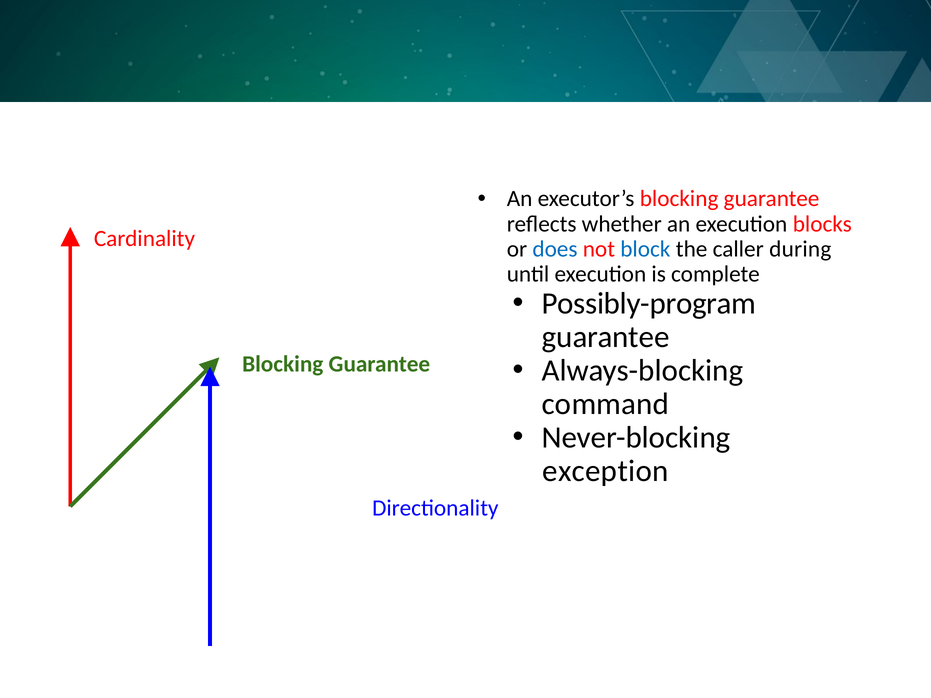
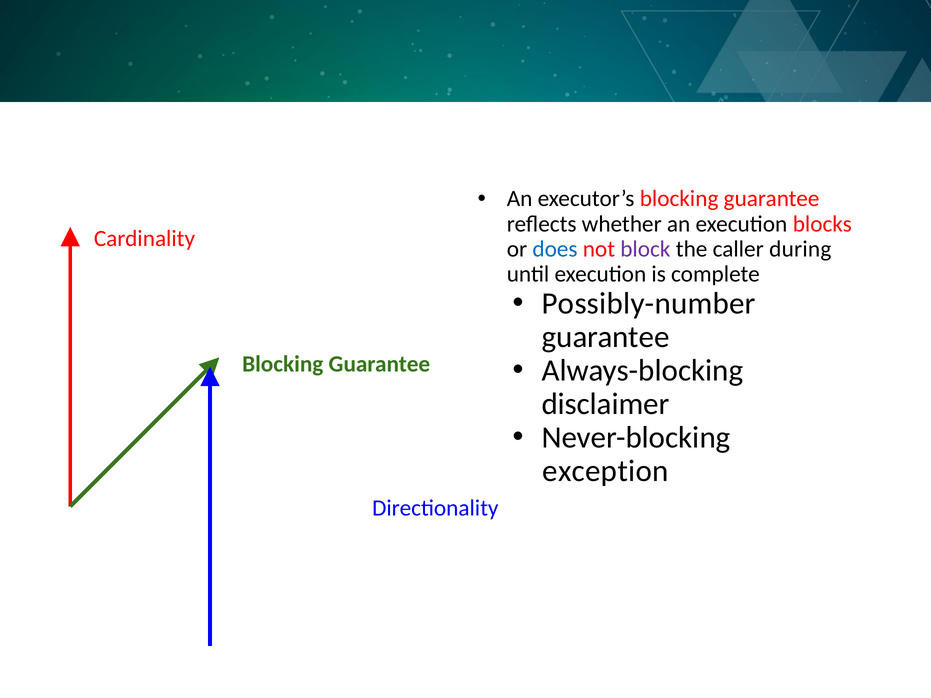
block colour: blue -> purple (645, 249)
Possibly-program: Possibly-program -> Possibly-number (649, 304)
command: command -> disclaimer (606, 404)
